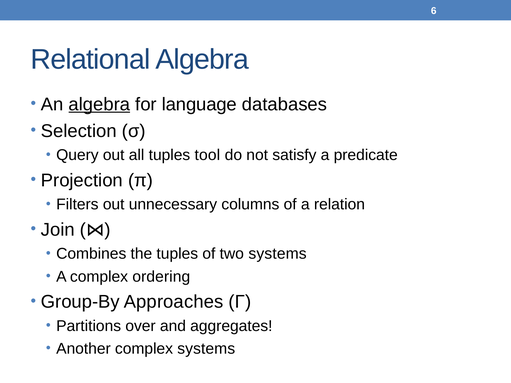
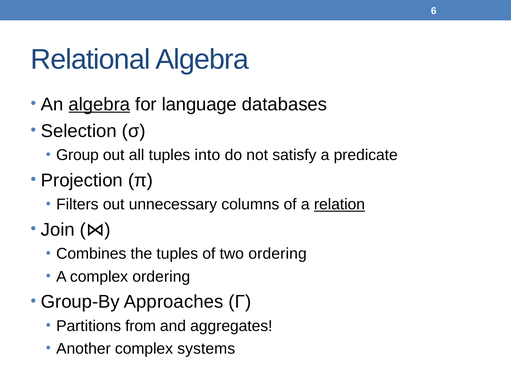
Query: Query -> Group (77, 155)
tool: tool -> into (207, 155)
relation underline: none -> present (339, 205)
two systems: systems -> ordering (278, 254)
over: over -> from (141, 326)
